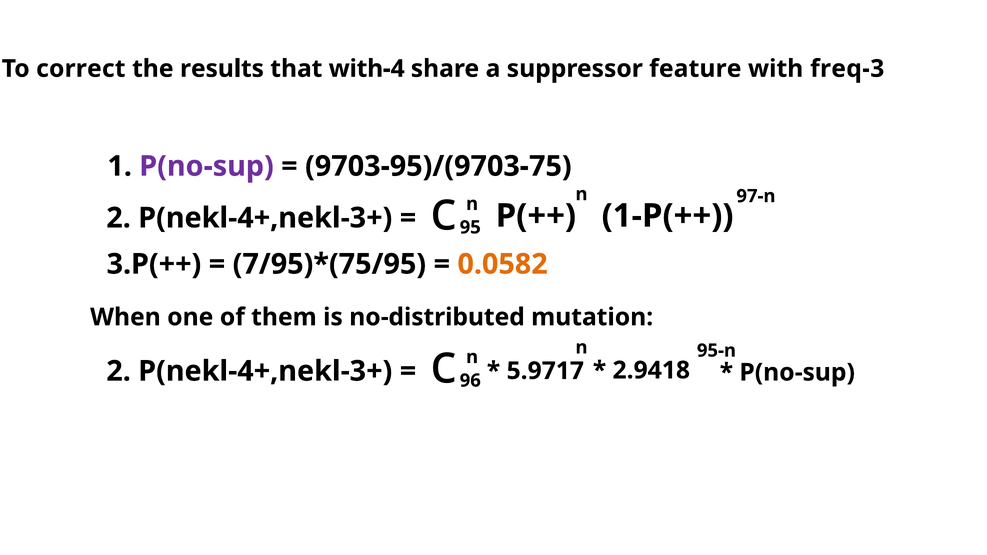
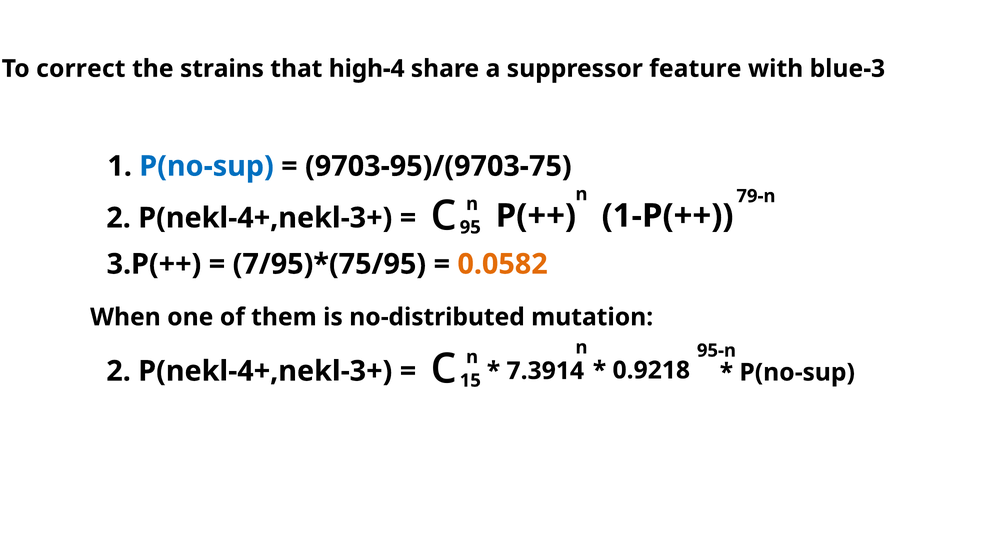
results: results -> strains (222, 69)
with-4: with-4 -> high-4 (367, 69)
freq-3: freq-3 -> blue-3 (847, 69)
P(no-sup colour: purple -> blue (207, 166)
97-n: 97-n -> 79-n (756, 196)
2.9418: 2.9418 -> 0.9218 (651, 370)
96: 96 -> 15 (470, 381)
5.9717: 5.9717 -> 7.3914 (545, 371)
